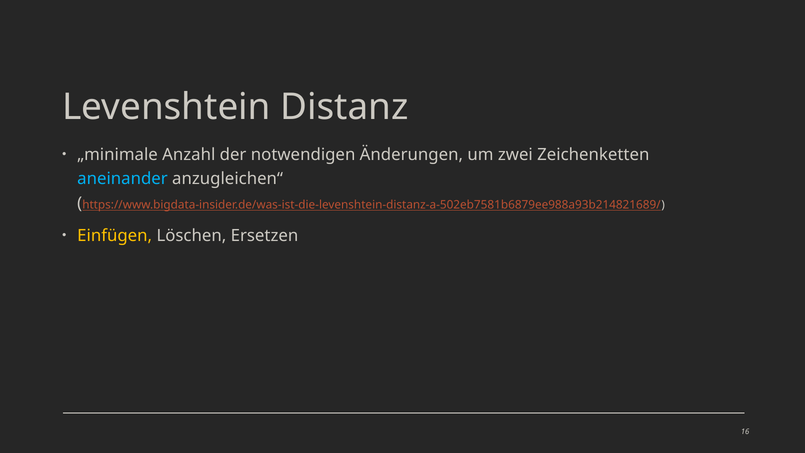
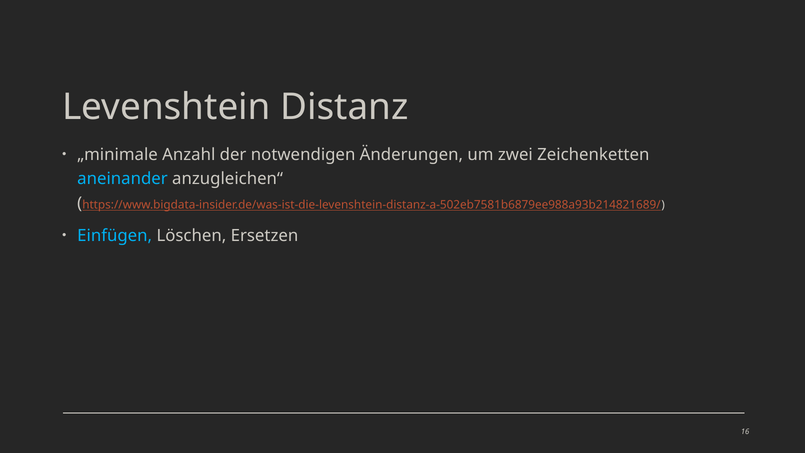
Einfügen colour: yellow -> light blue (115, 236)
